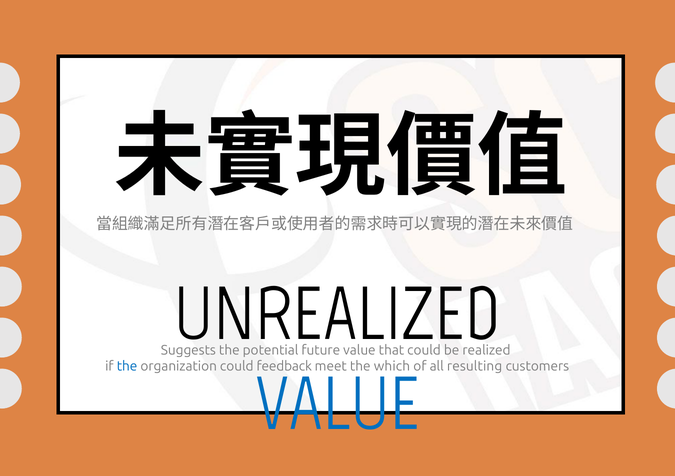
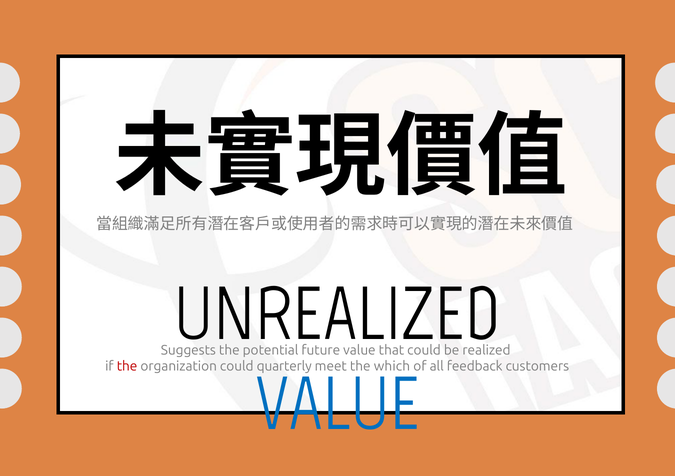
the colour: blue -> red (127, 366)
feedback: feedback -> quarterly (284, 366)
resulting: resulting -> feedback (475, 366)
